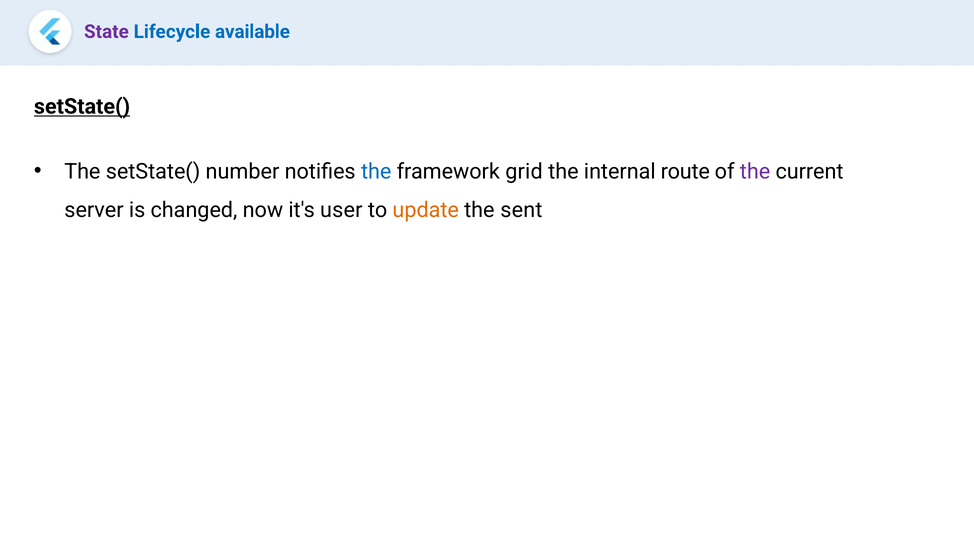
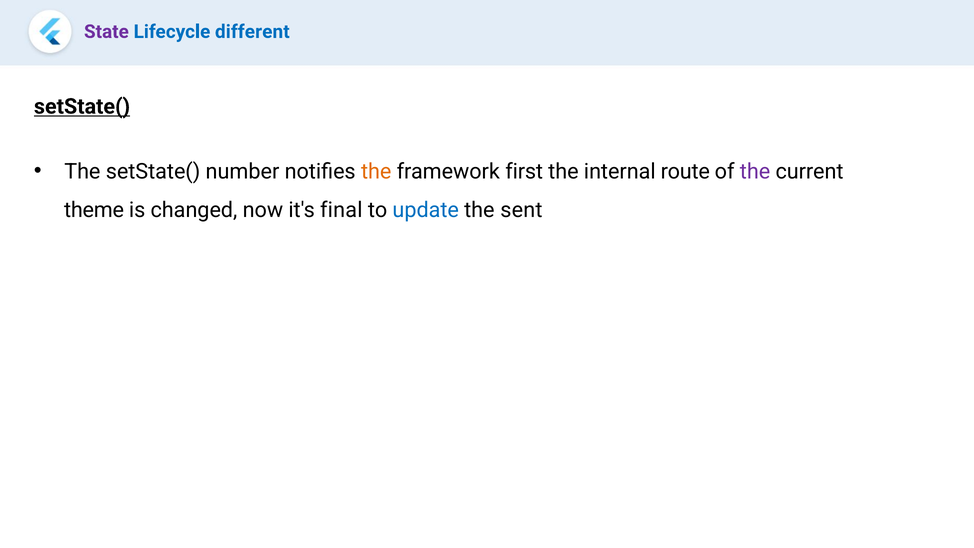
available: available -> different (252, 32)
the colour: blue -> orange (376, 171)
grid: grid -> first (524, 171)
server: server -> theme (94, 210)
user: user -> final (341, 210)
update colour: orange -> blue (426, 210)
